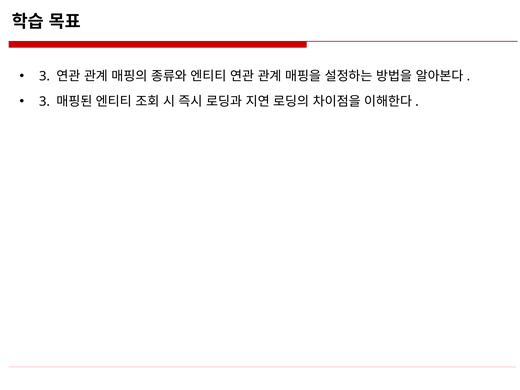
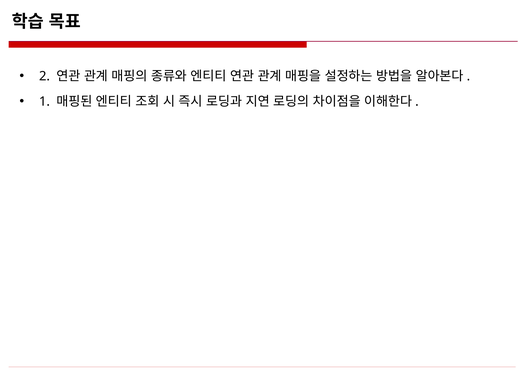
3: 3 -> 2 (44, 76)
3: 3 -> 1 (44, 101)
